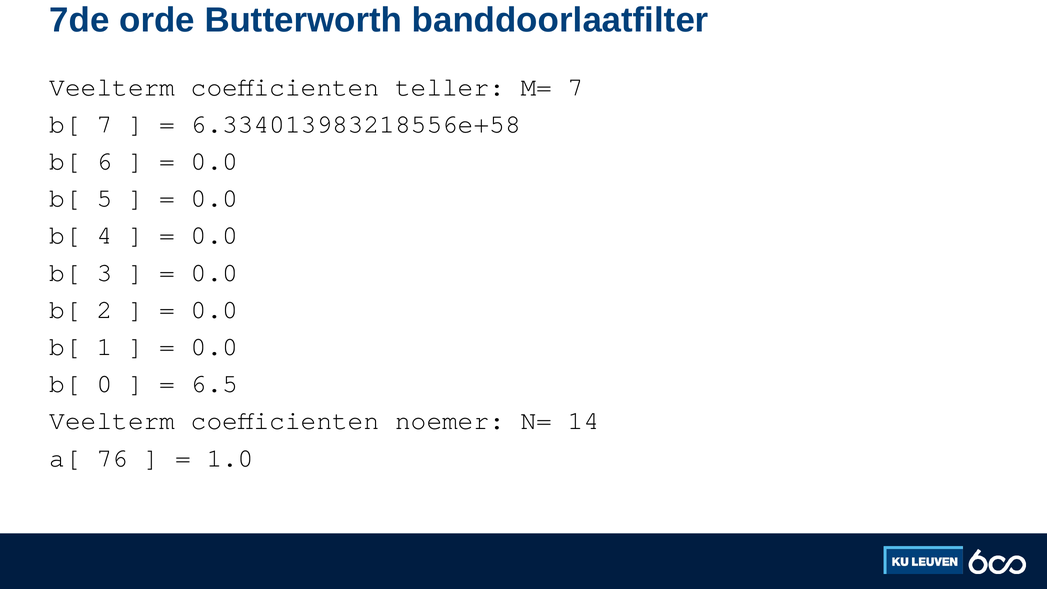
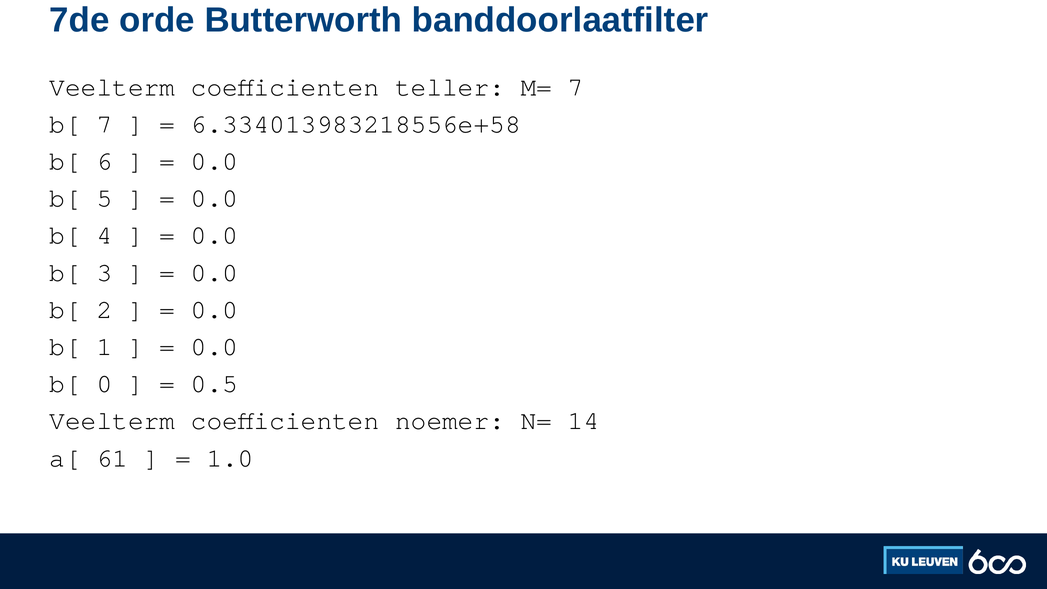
6.5: 6.5 -> 0.5 (214, 384)
76: 76 -> 61 (112, 458)
